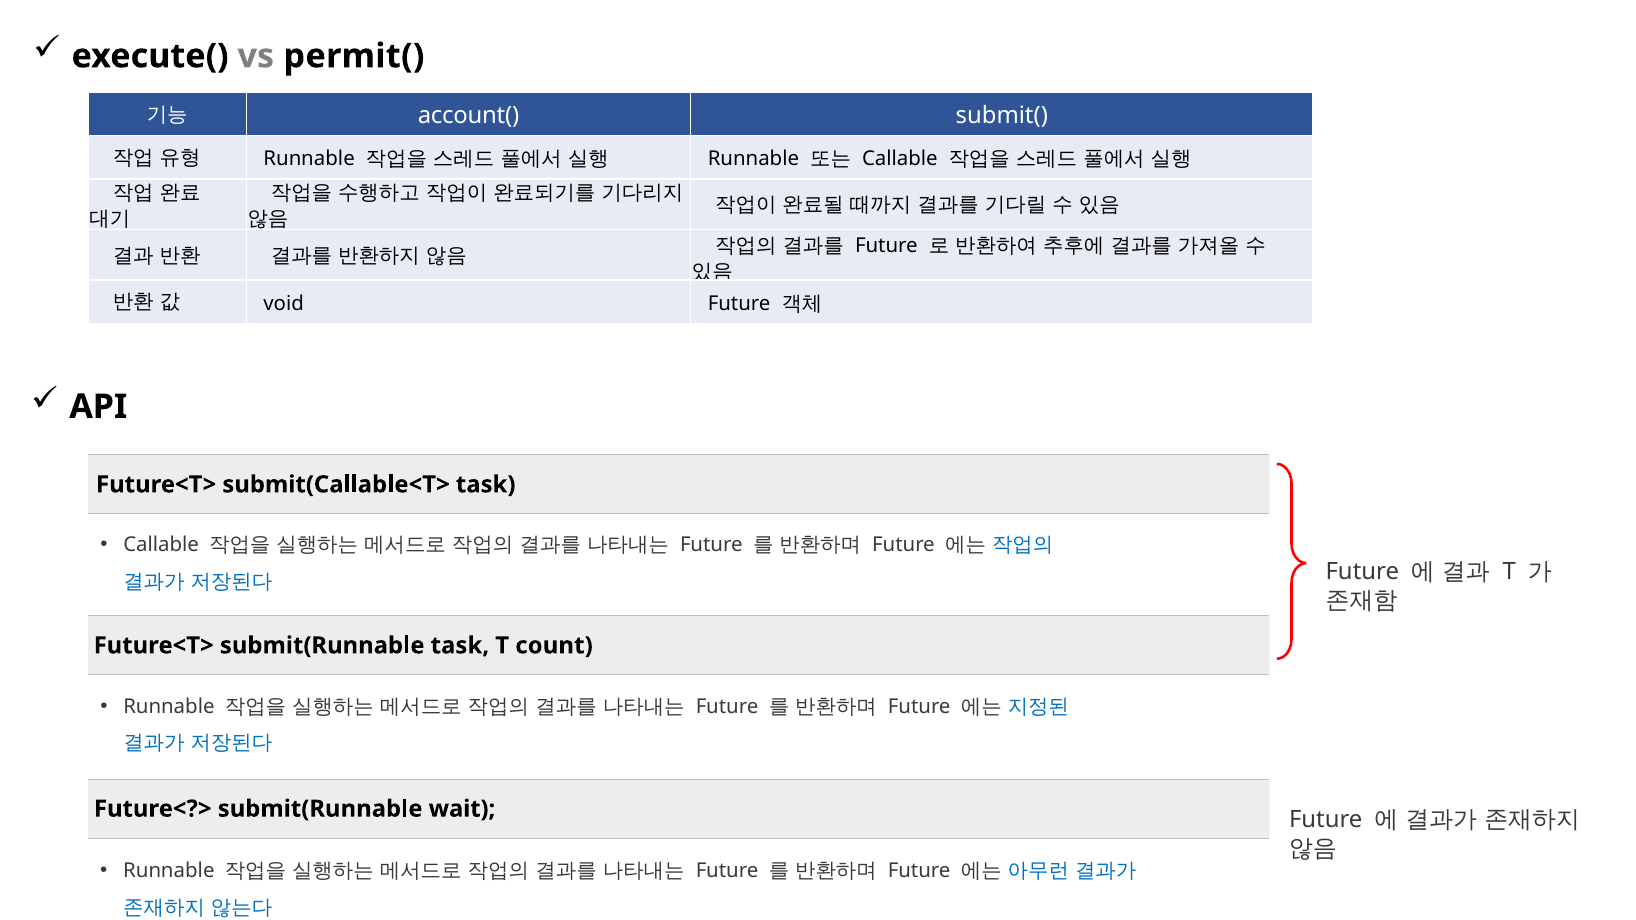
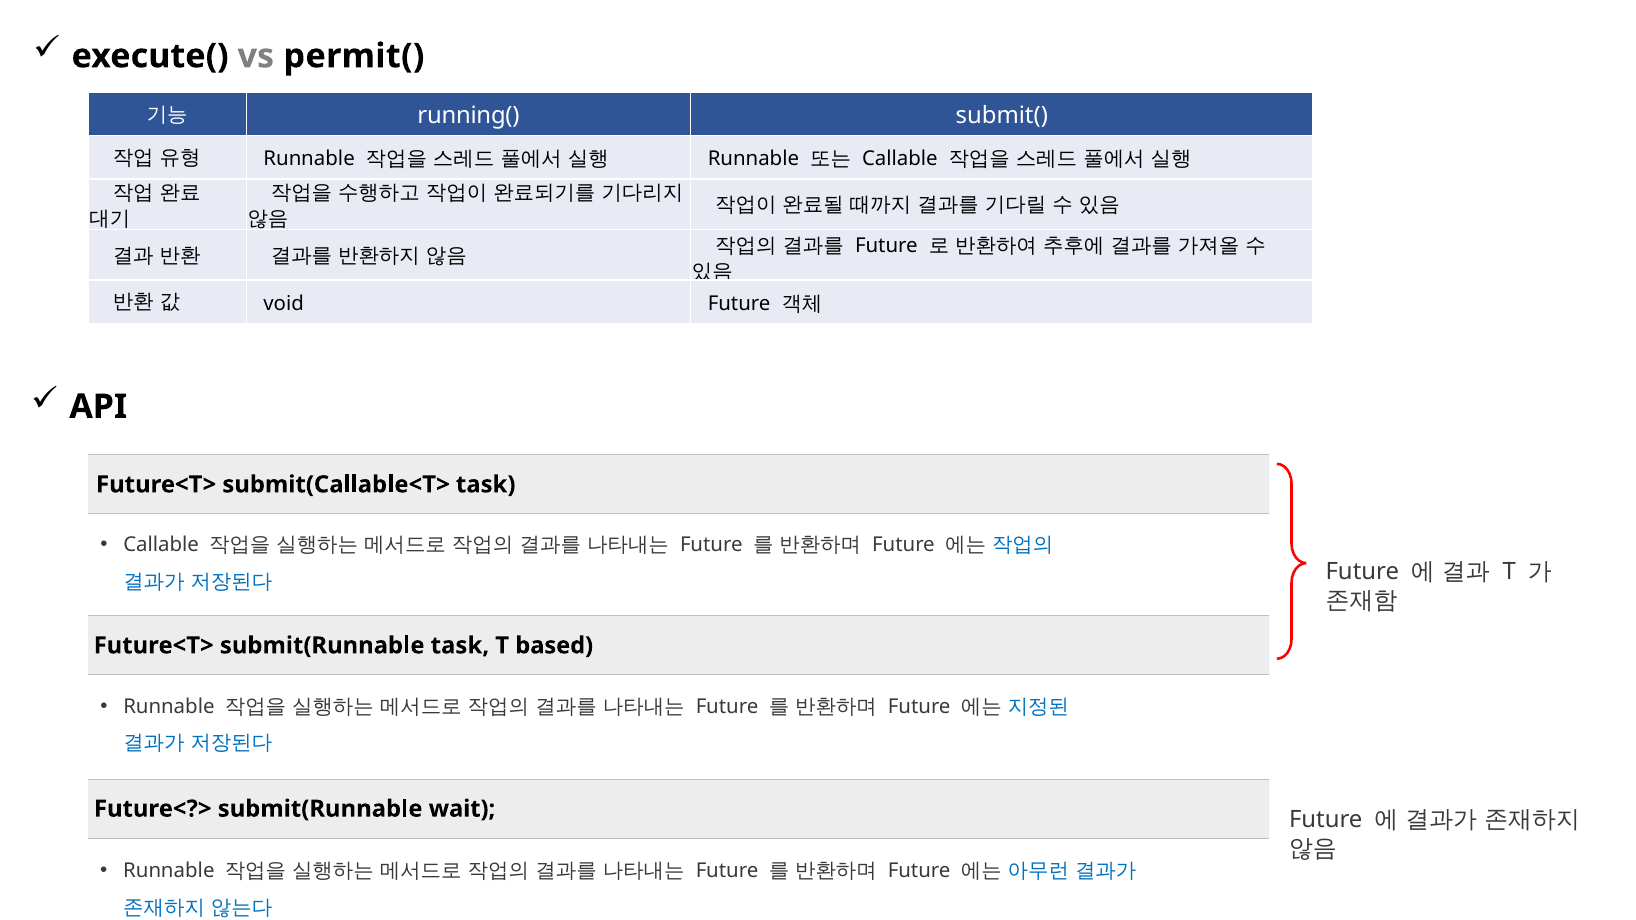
account(: account( -> running( (468, 116)
count: count -> based (554, 646)
